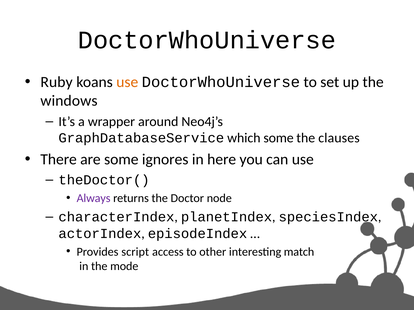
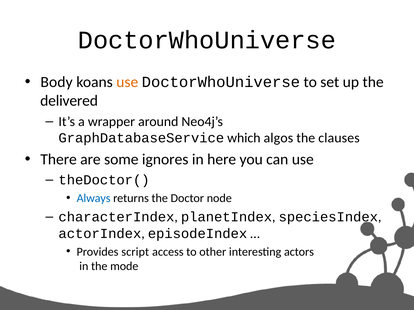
Ruby: Ruby -> Body (57, 82)
windows: windows -> delivered (69, 101)
which some: some -> algos (278, 138)
Always colour: purple -> blue (94, 199)
match: match -> actors (299, 252)
